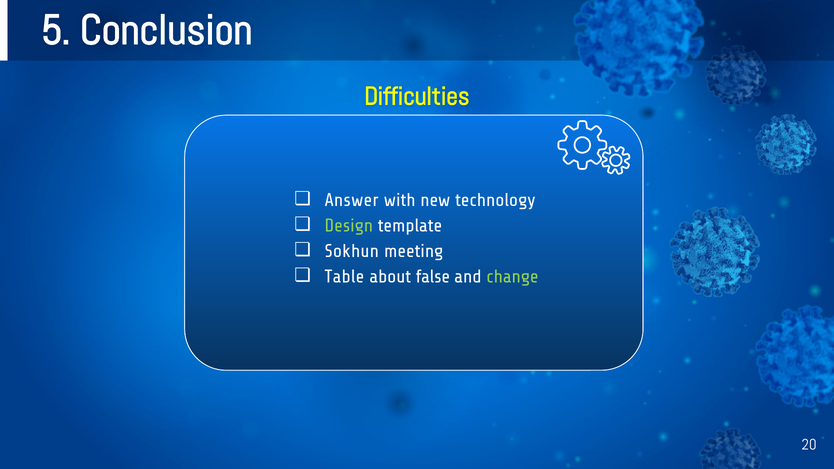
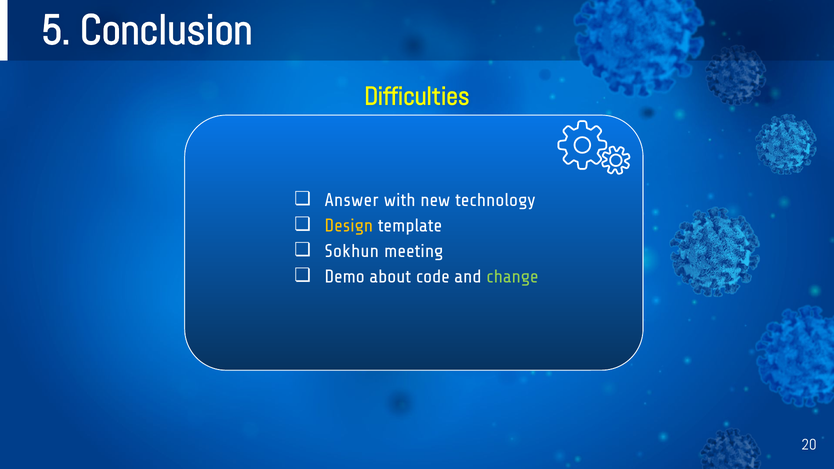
Design colour: light green -> yellow (349, 226)
Table: Table -> Demo (345, 277)
false: false -> code (433, 277)
